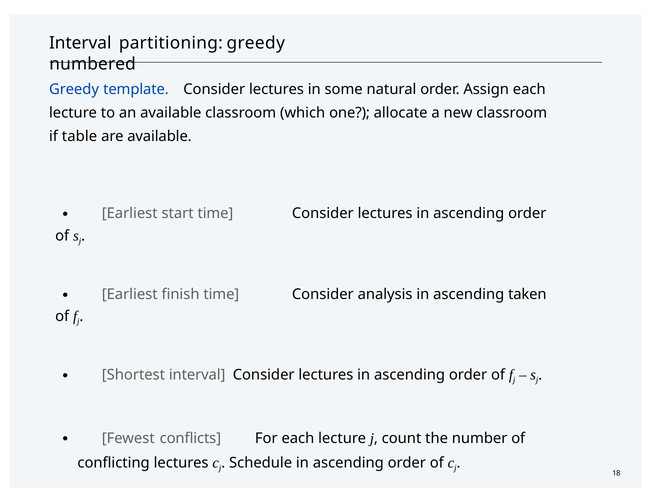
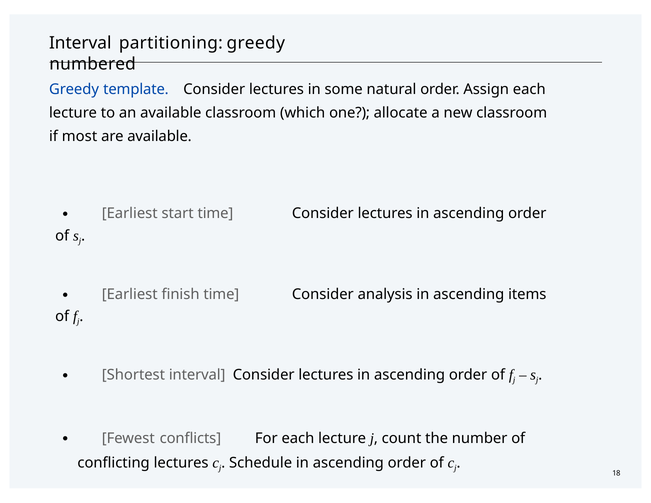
table: table -> most (80, 136)
taken: taken -> items (527, 294)
